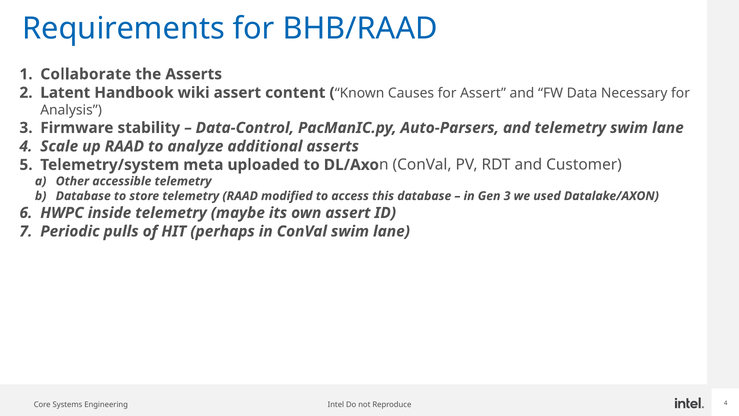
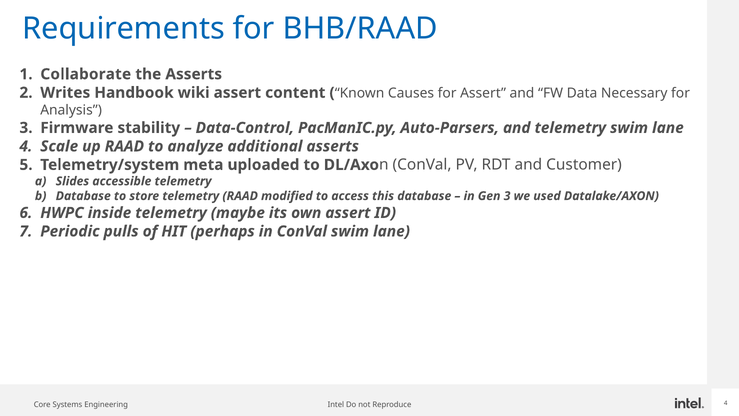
Latent: Latent -> Writes (65, 93)
Other: Other -> Slides (72, 181)
